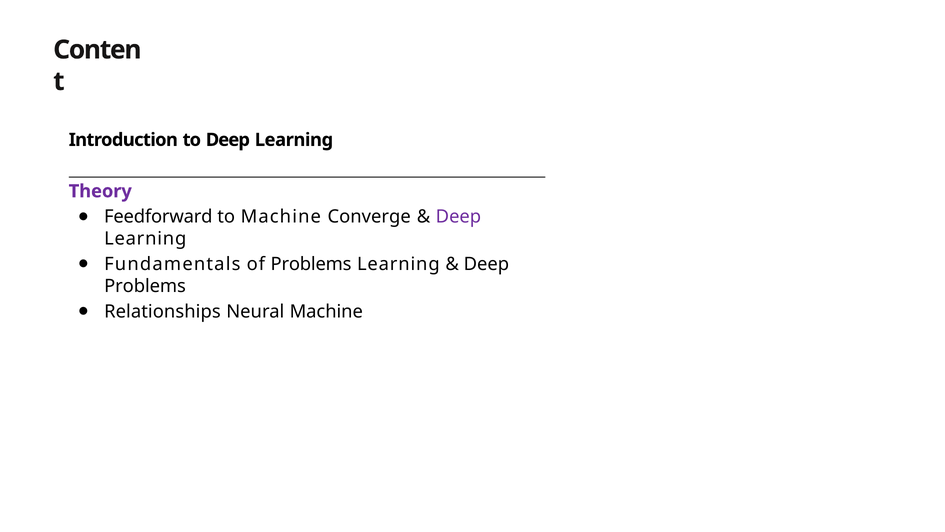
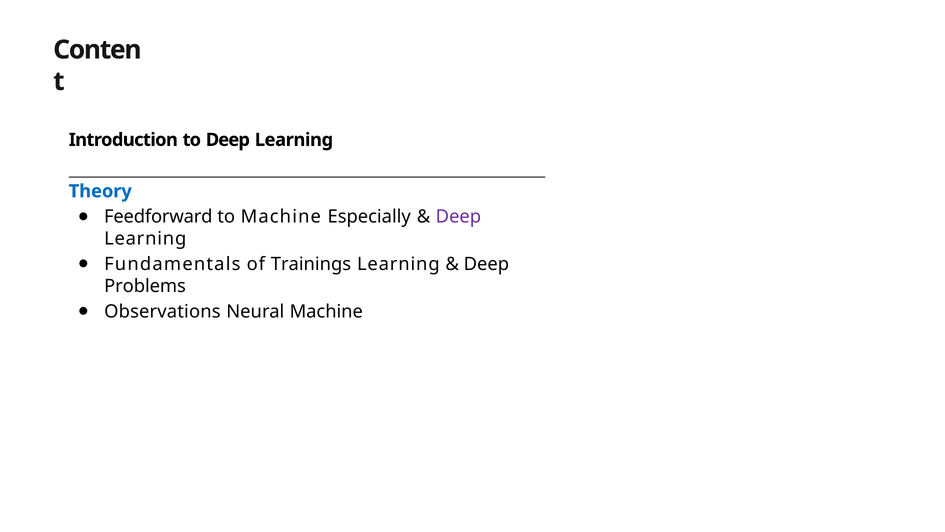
Theory colour: purple -> blue (100, 191)
Converge: Converge -> Especially (369, 216)
of Problems: Problems -> Trainings (311, 264)
Relationships: Relationships -> Observations (162, 311)
